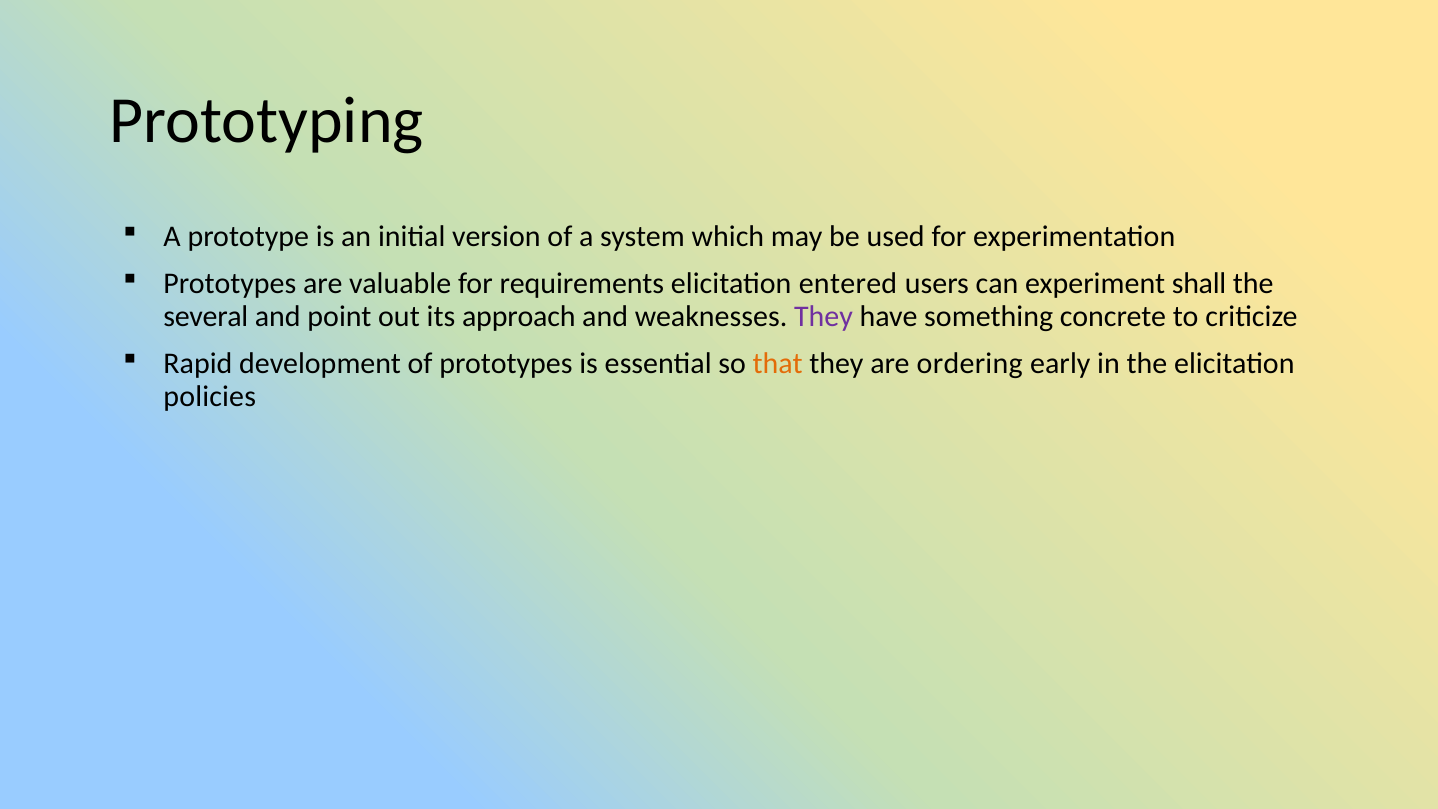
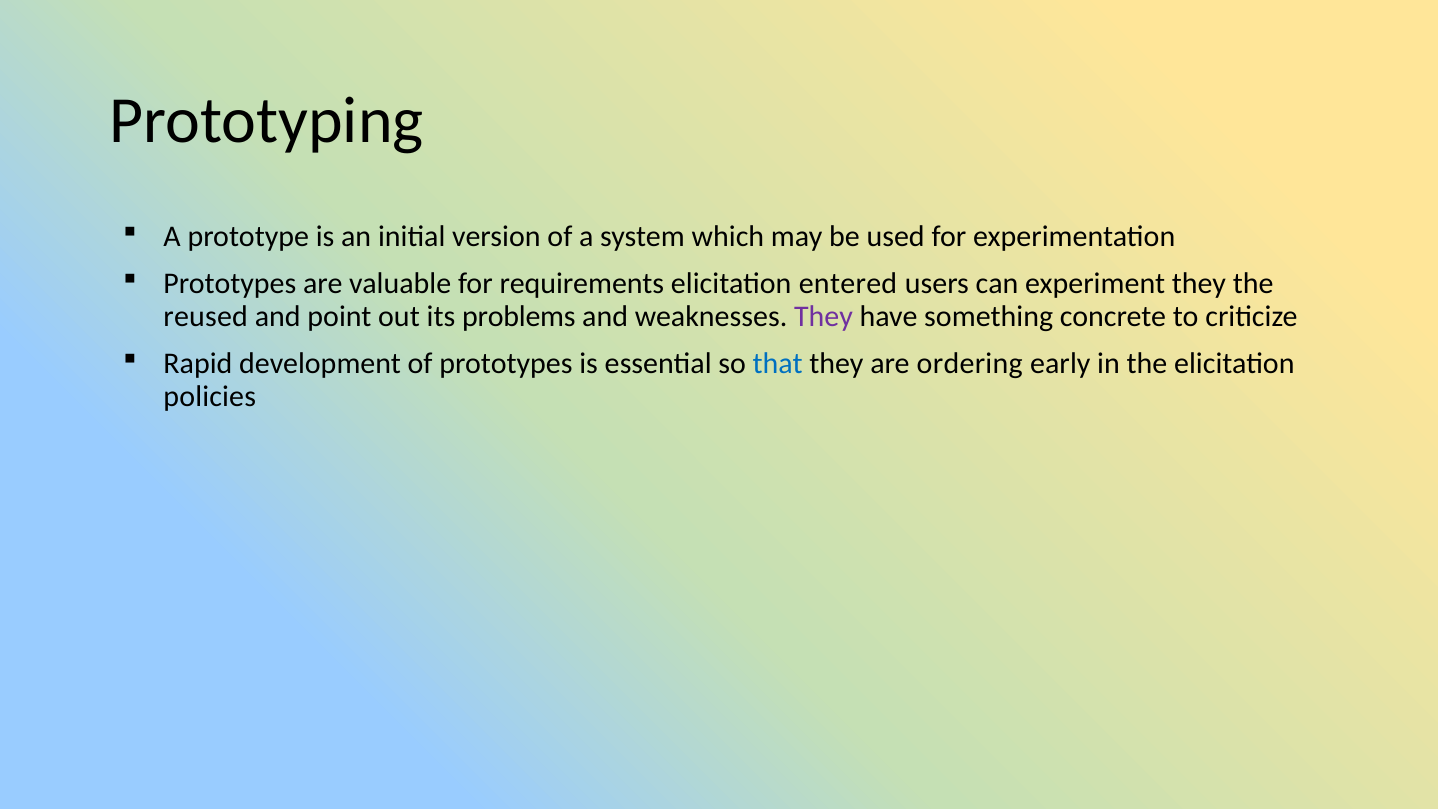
experiment shall: shall -> they (1199, 284)
several: several -> reused (206, 316)
approach: approach -> problems (519, 316)
that colour: orange -> blue (778, 364)
